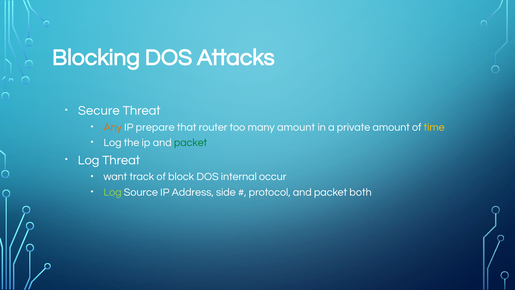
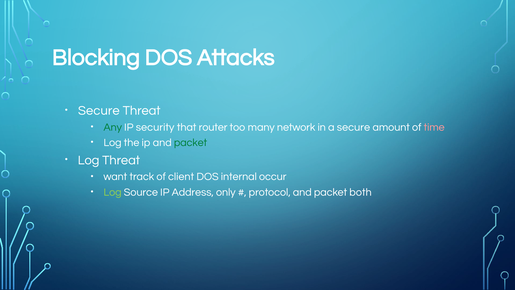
Any colour: orange -> green (113, 127)
prepare: prepare -> security (155, 127)
many amount: amount -> network (296, 127)
a private: private -> secure (353, 127)
time colour: yellow -> pink (434, 127)
block: block -> client (181, 177)
side: side -> only (226, 192)
